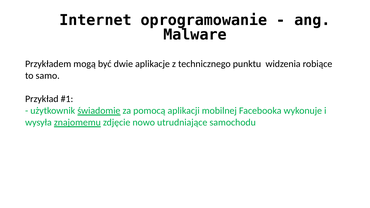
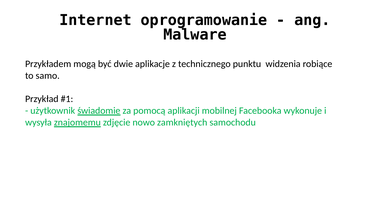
utrudniające: utrudniające -> zamkniętych (182, 123)
